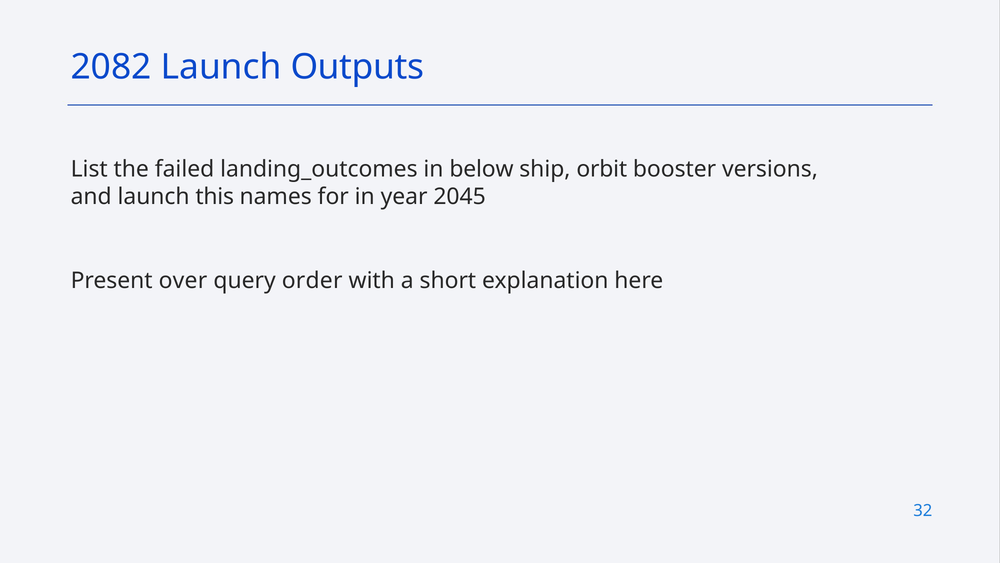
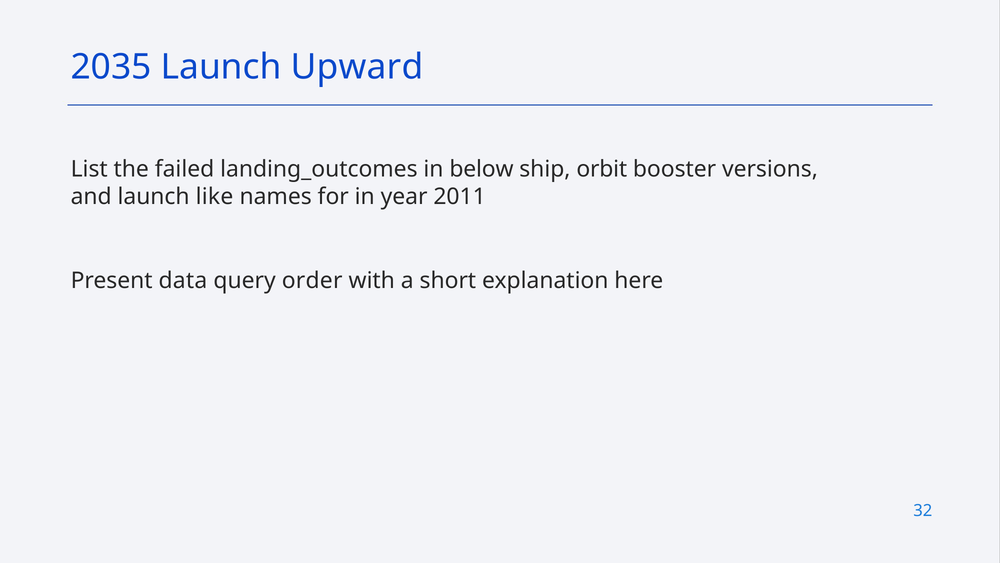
2082: 2082 -> 2035 (111, 67)
Outputs: Outputs -> Upward (357, 67)
this: this -> like (214, 196)
2045: 2045 -> 2011 (460, 196)
over: over -> data (183, 280)
